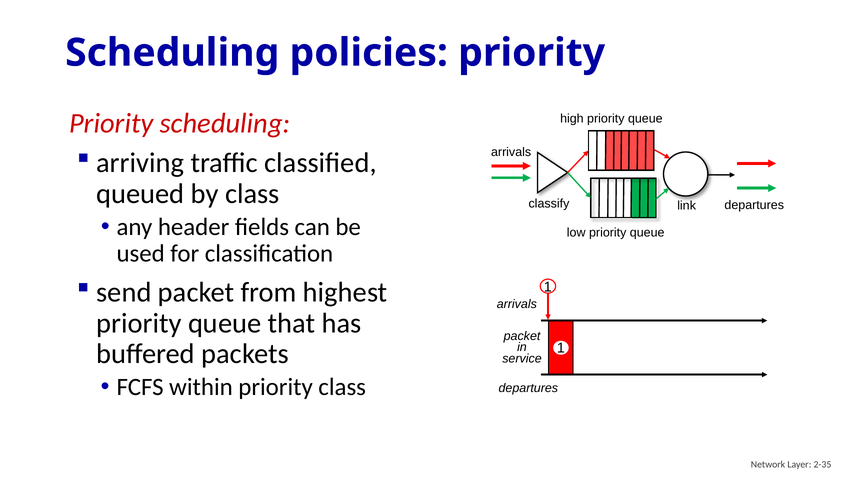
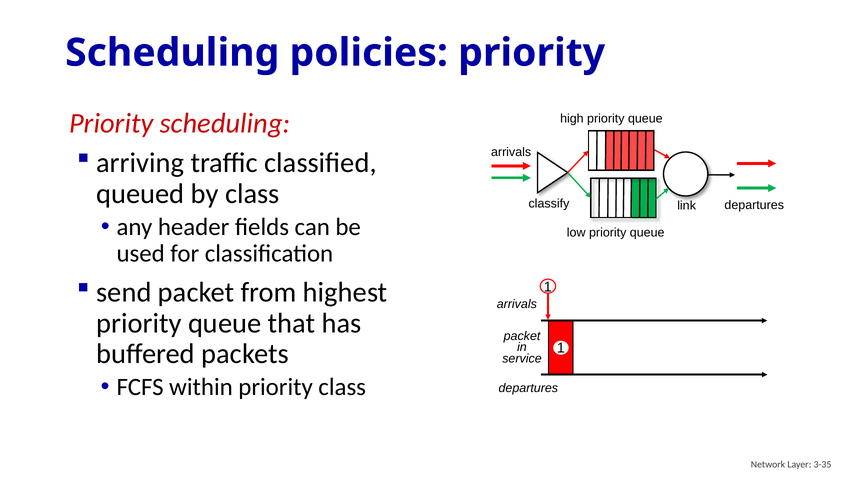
2-35: 2-35 -> 3-35 (822, 465)
